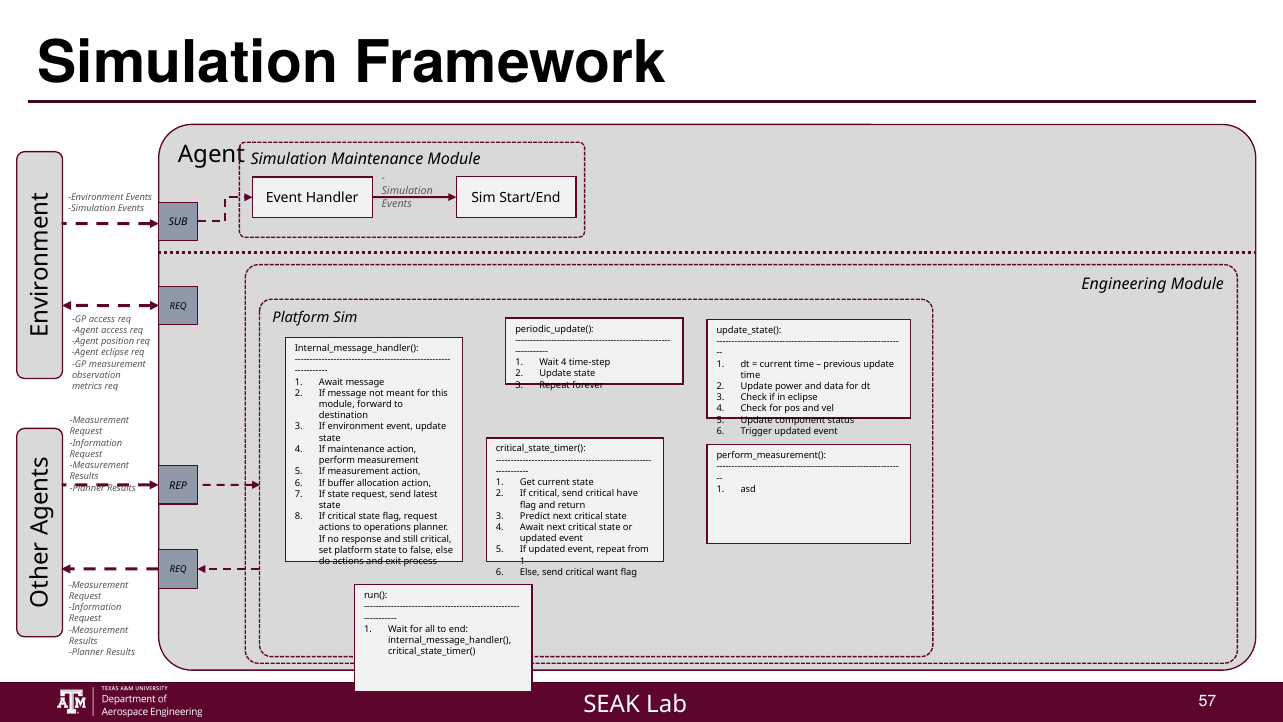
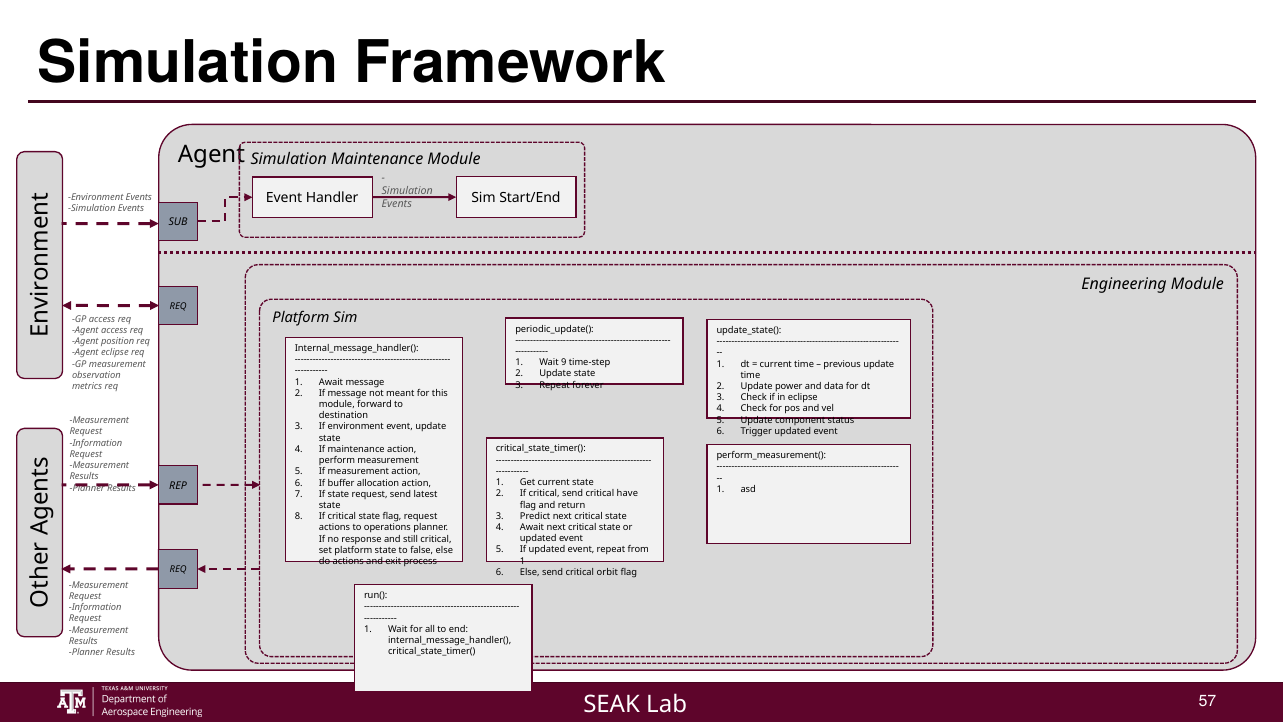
Wait 4: 4 -> 9 (564, 362)
want: want -> orbit (607, 572)
